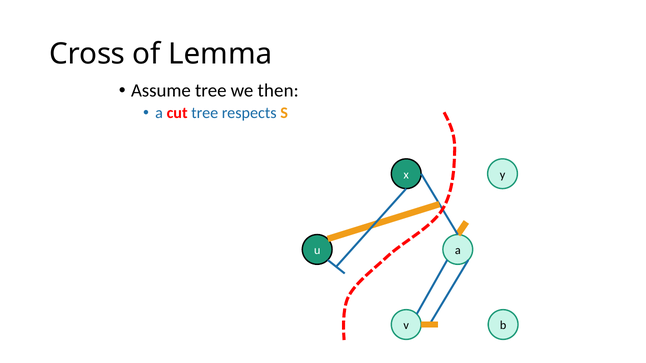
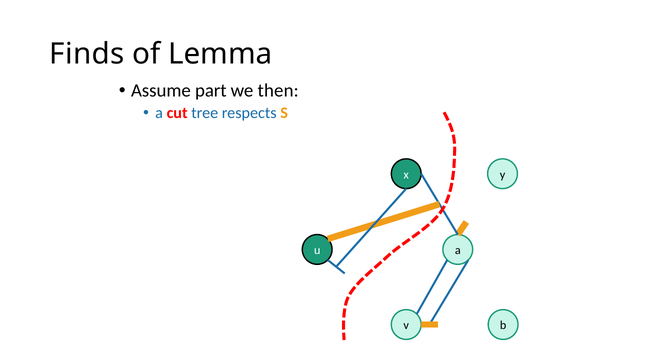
Cross: Cross -> Finds (87, 54)
Assume tree: tree -> part (211, 91)
